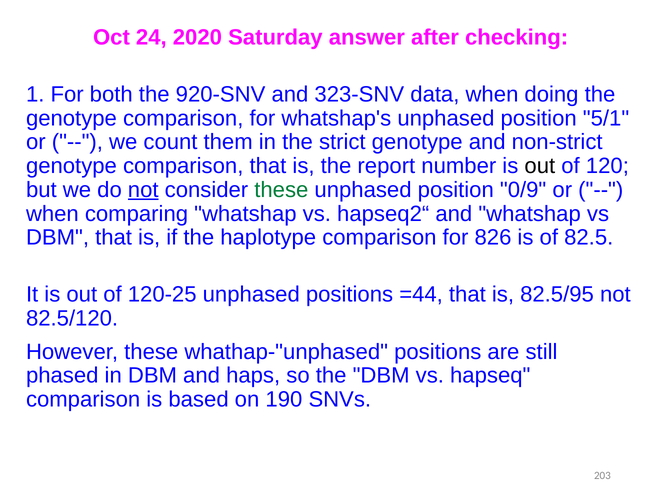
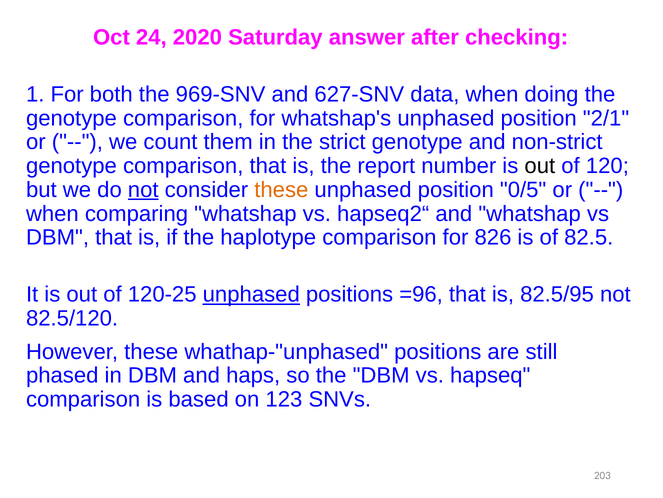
920-SNV: 920-SNV -> 969-SNV (221, 94)
323-SNV: 323-SNV -> 627-SNV (359, 94)
5/1: 5/1 -> 2/1 (606, 118)
these colour: green -> orange (281, 190)
0/9: 0/9 -> 0/5 (523, 190)
unphased underline: none -> present (251, 294)
=44: =44 -> =96 (421, 294)
190: 190 -> 123 (284, 399)
